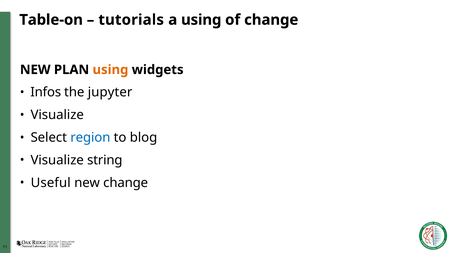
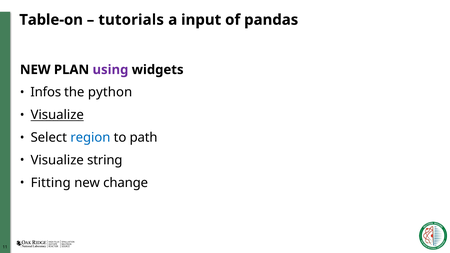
a using: using -> input (201, 20)
of change: change -> pandas (271, 20)
using colour: orange -> purple (110, 70)
jupyter: jupyter -> python (110, 92)
Visualize underline: none -> present (57, 115)
blog: blog -> path (144, 138)
Useful: Useful -> Fitting (51, 183)
